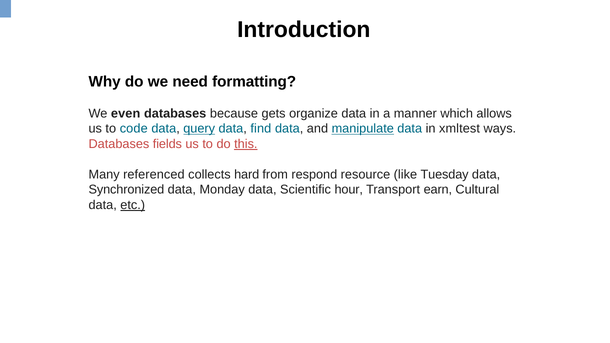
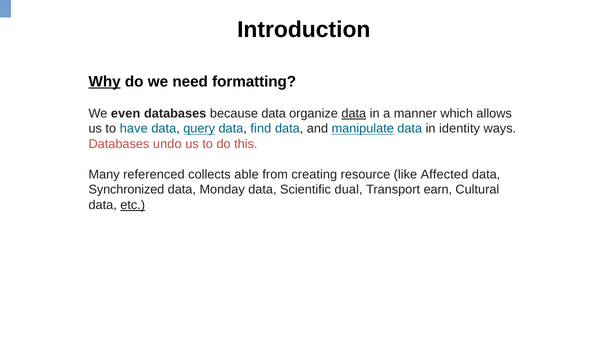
Why underline: none -> present (105, 82)
because gets: gets -> data (274, 113)
data underline: none -> present (354, 113)
code: code -> have (134, 129)
xmltest: xmltest -> identity (460, 129)
fields: fields -> undo (167, 144)
this underline: present -> none (246, 144)
hard: hard -> able (247, 174)
respond: respond -> creating (314, 174)
Tuesday: Tuesday -> Affected (444, 174)
hour: hour -> dual (349, 190)
